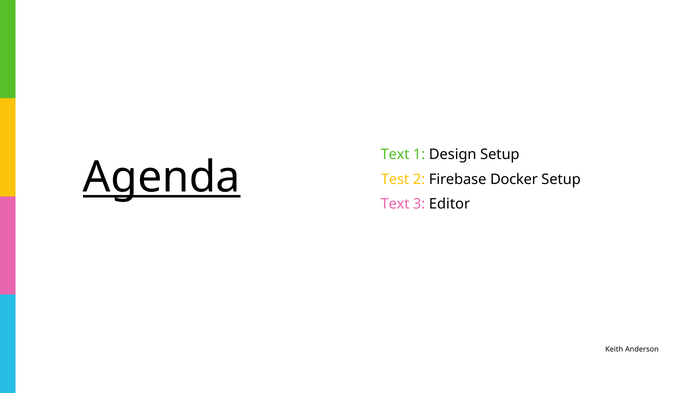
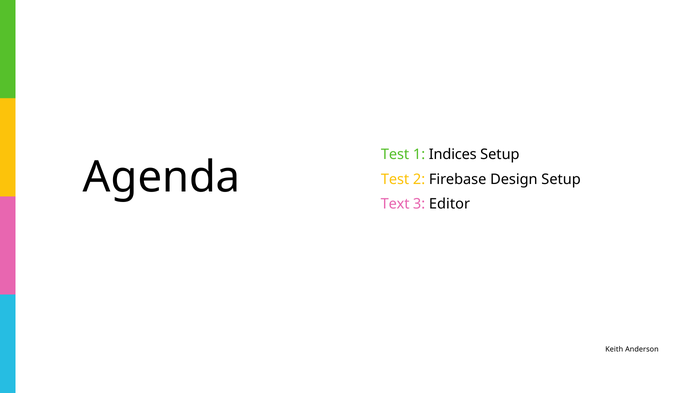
Text: Text -> Test (395, 154)
Design: Design -> Indices (453, 154)
Agenda underline: present -> none (162, 177)
Docker: Docker -> Design (514, 179)
